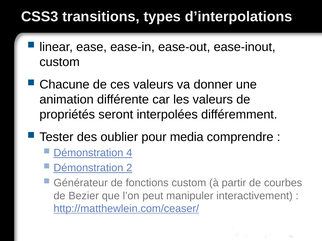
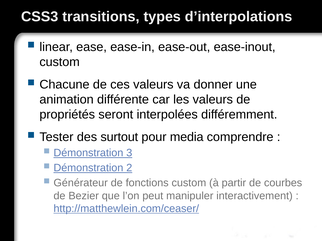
oublier: oublier -> surtout (119, 137)
4: 4 -> 3 (129, 153)
